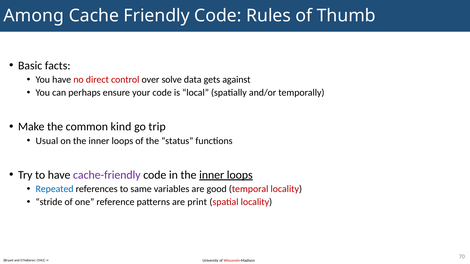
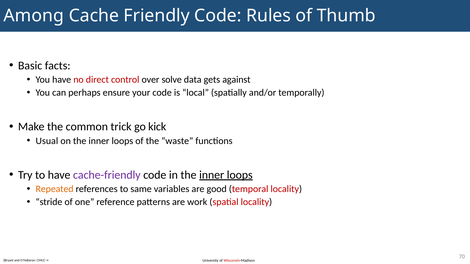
kind: kind -> trick (121, 127)
trip: trip -> kick (157, 127)
status: status -> waste (177, 141)
Repeated colour: blue -> orange (55, 189)
print: print -> work (197, 202)
